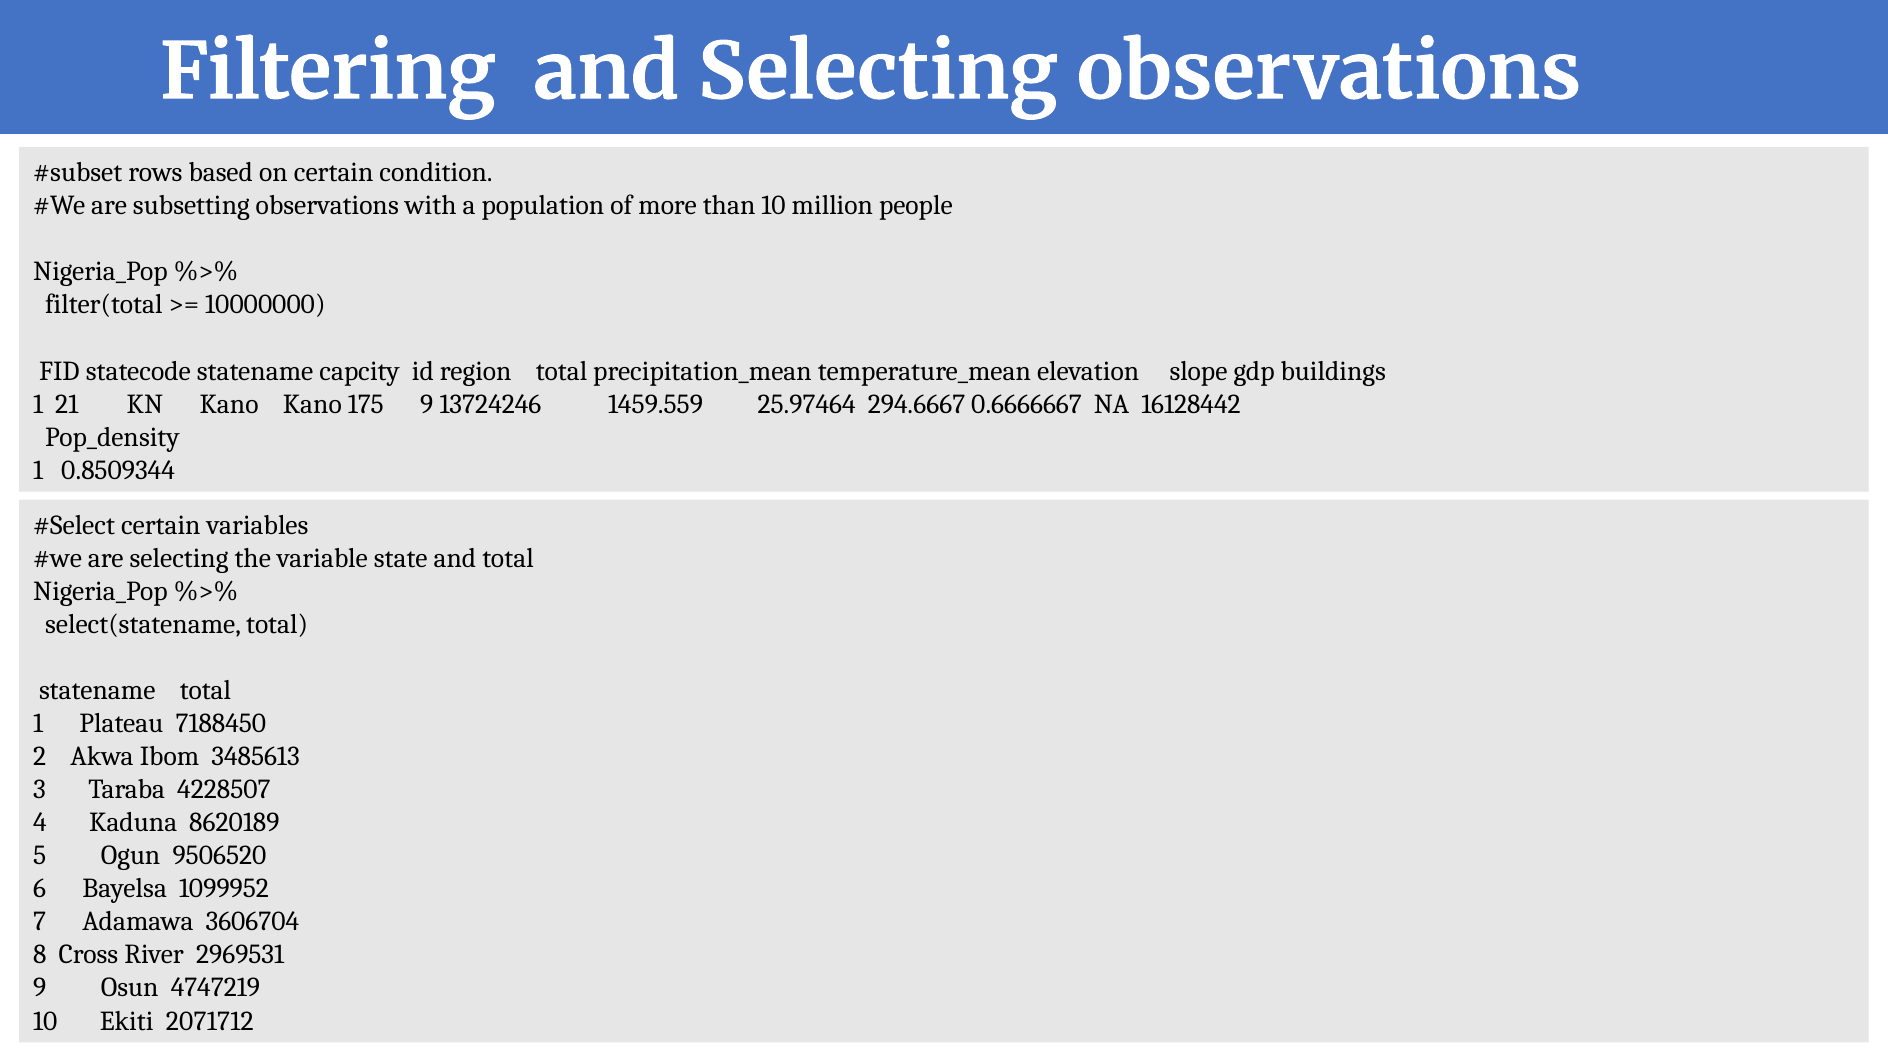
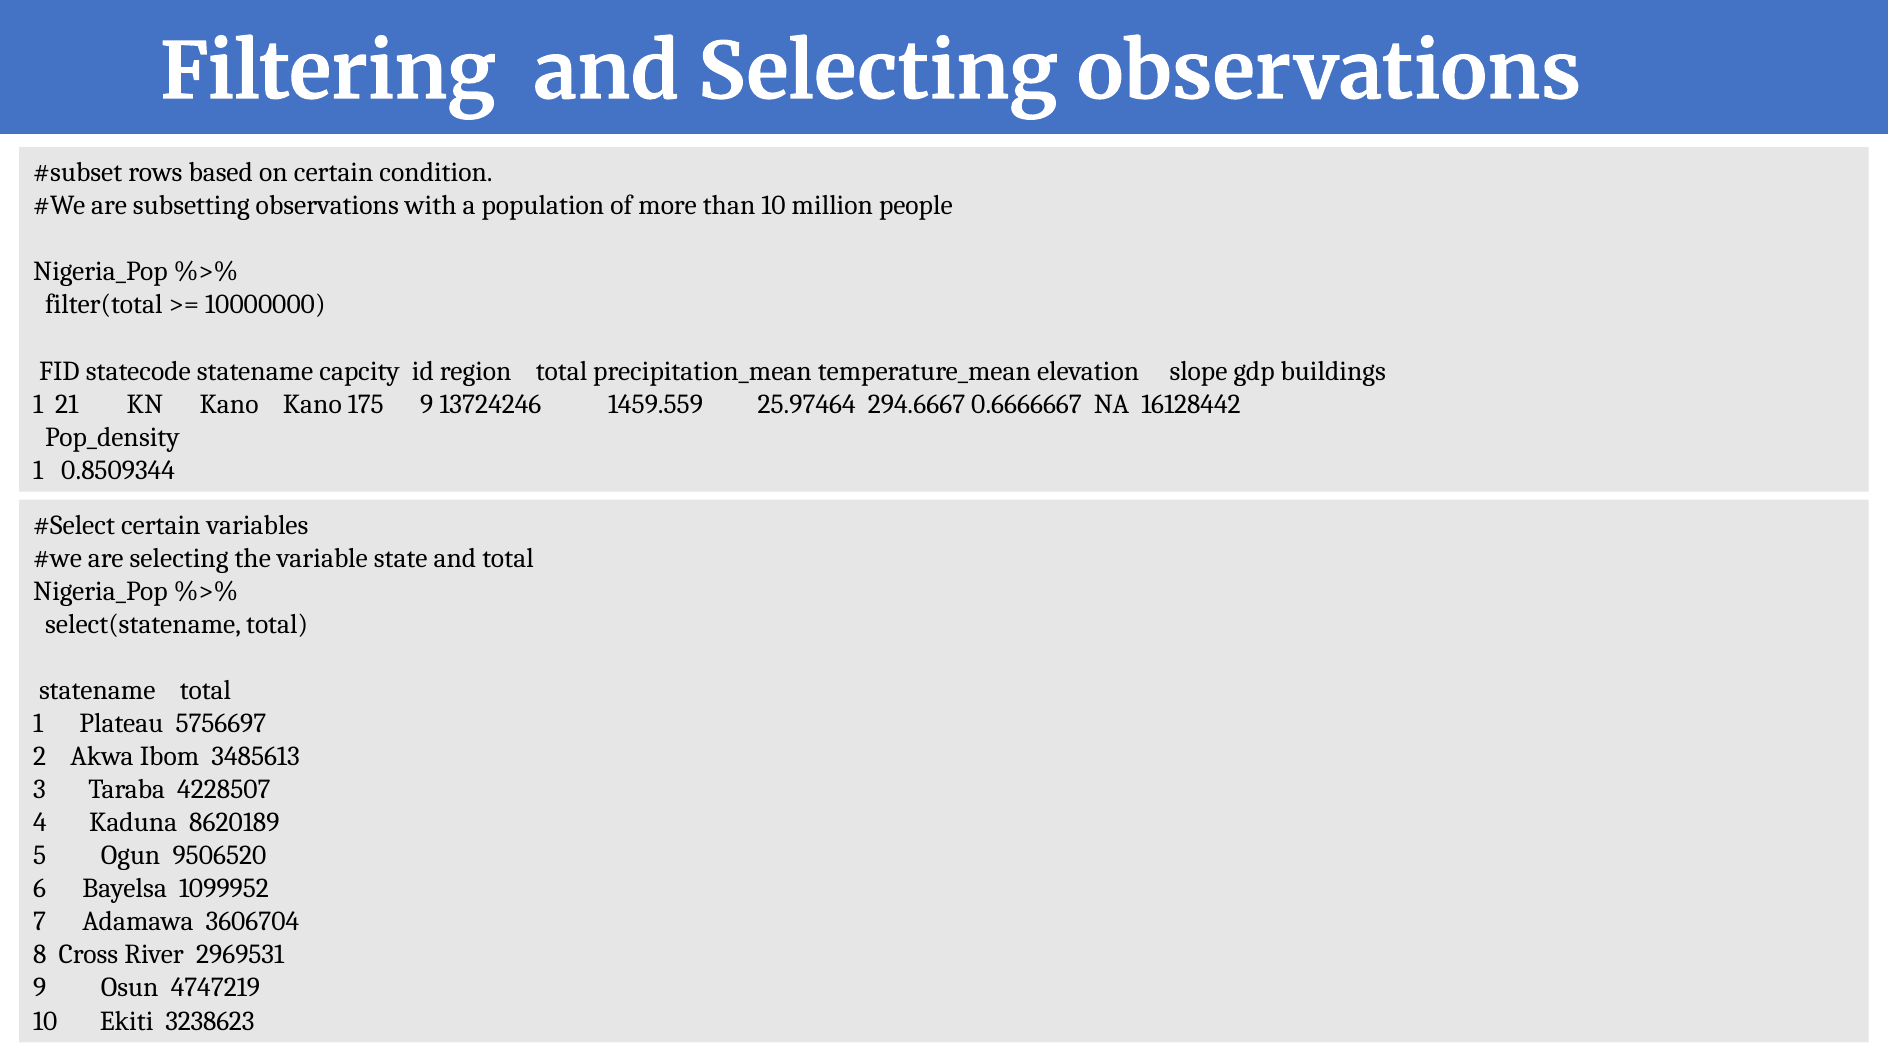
7188450: 7188450 -> 5756697 (221, 723)
2071712: 2071712 -> 3238623 (210, 1021)
